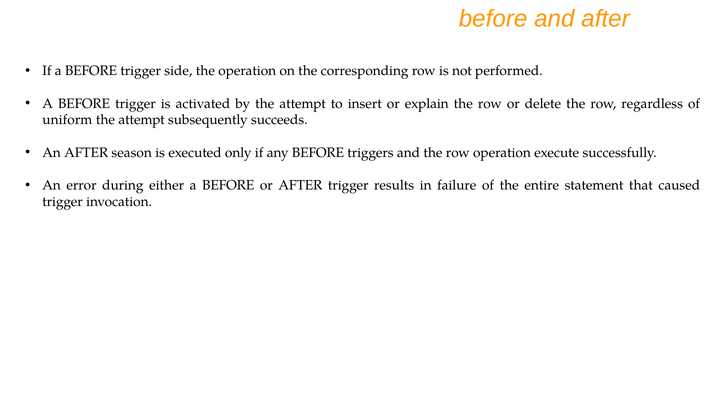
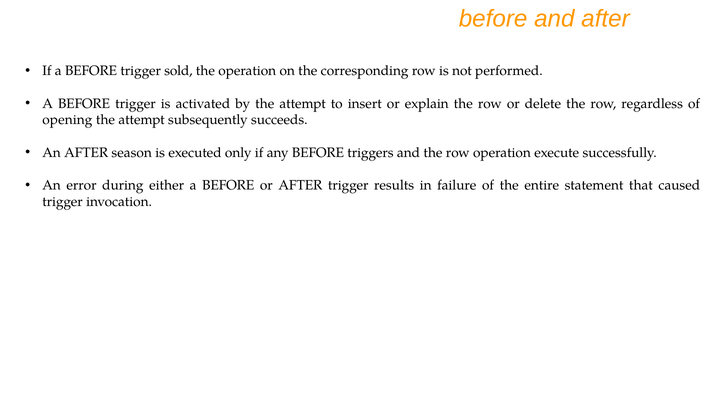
side: side -> sold (178, 71)
uniform: uniform -> opening (67, 120)
